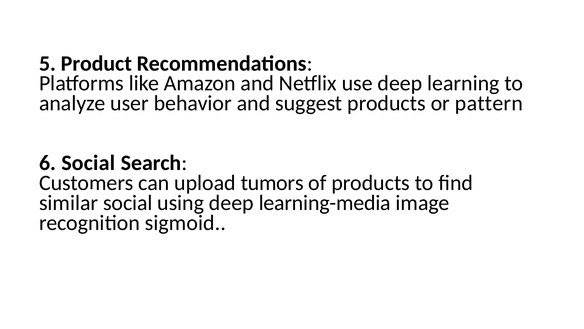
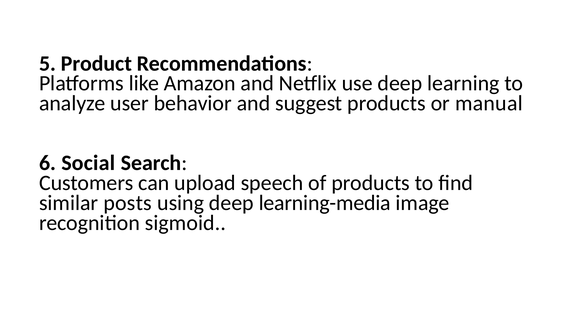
pattern: pattern -> manual (489, 103)
tumors: tumors -> speech (272, 183)
social: social -> posts (128, 203)
